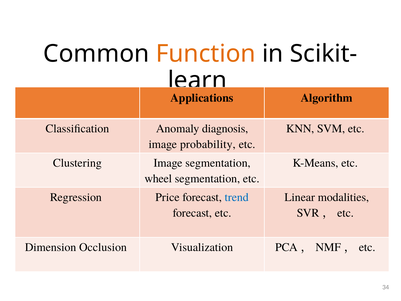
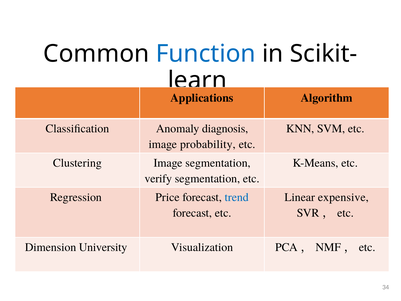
Function colour: orange -> blue (206, 54)
wheel: wheel -> verify (158, 178)
modalities: modalities -> expensive (343, 197)
Occlusion: Occlusion -> University (103, 247)
